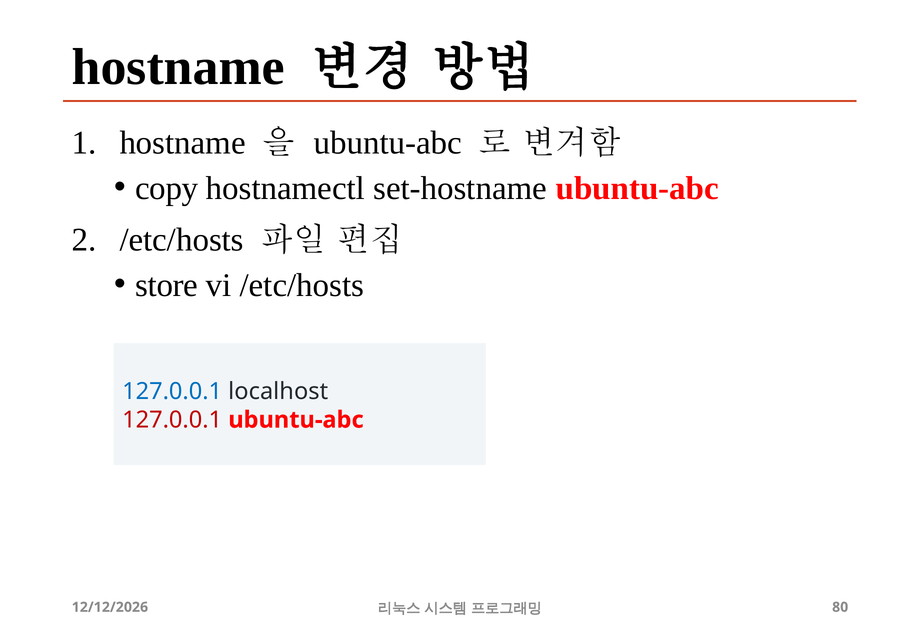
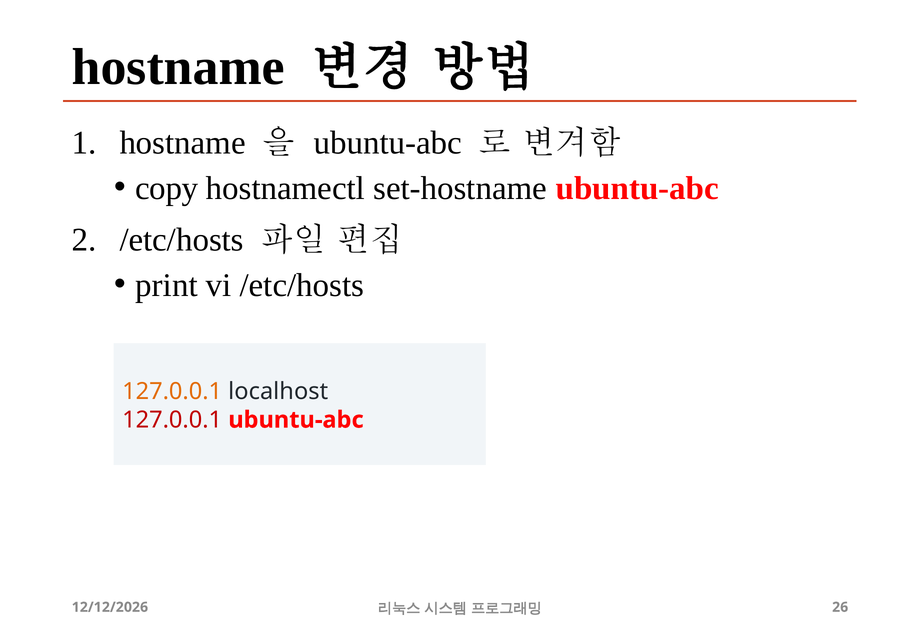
store: store -> print (167, 285)
127.0.0.1 colour: blue -> orange (172, 392)
80: 80 -> 26 (840, 607)
